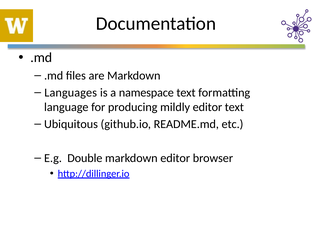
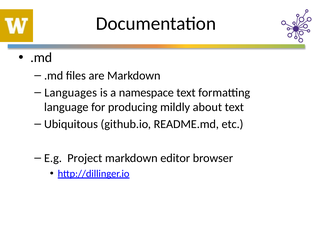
mildly editor: editor -> about (207, 107)
Double: Double -> Project (85, 158)
